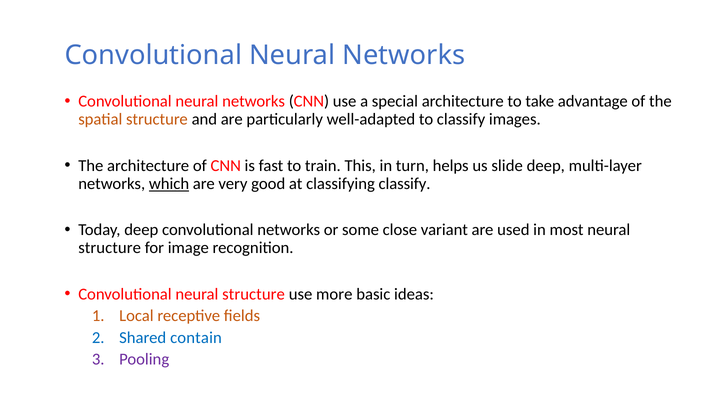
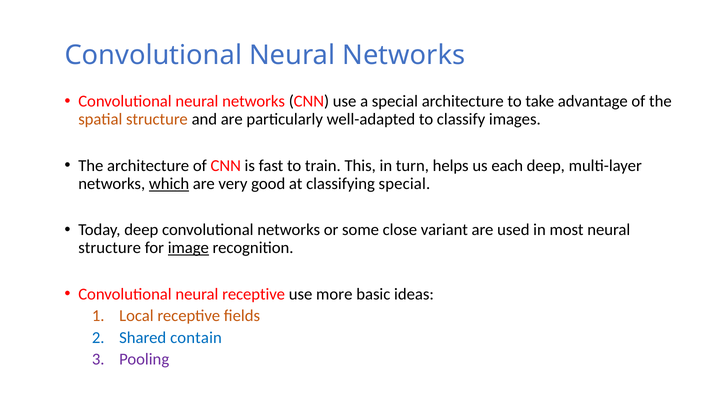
slide: slide -> each (507, 166)
classifying classify: classify -> special (404, 184)
image underline: none -> present (188, 248)
Convolutional neural structure: structure -> receptive (254, 294)
